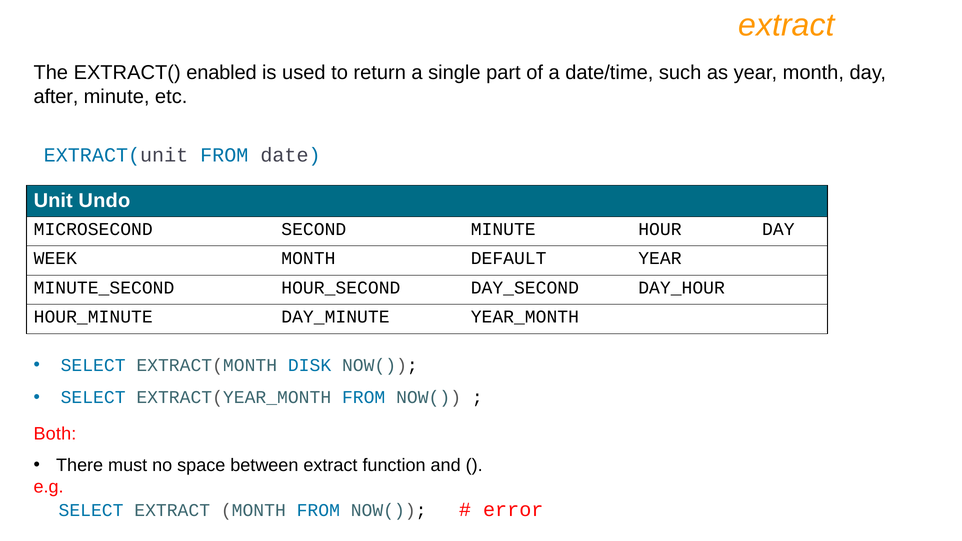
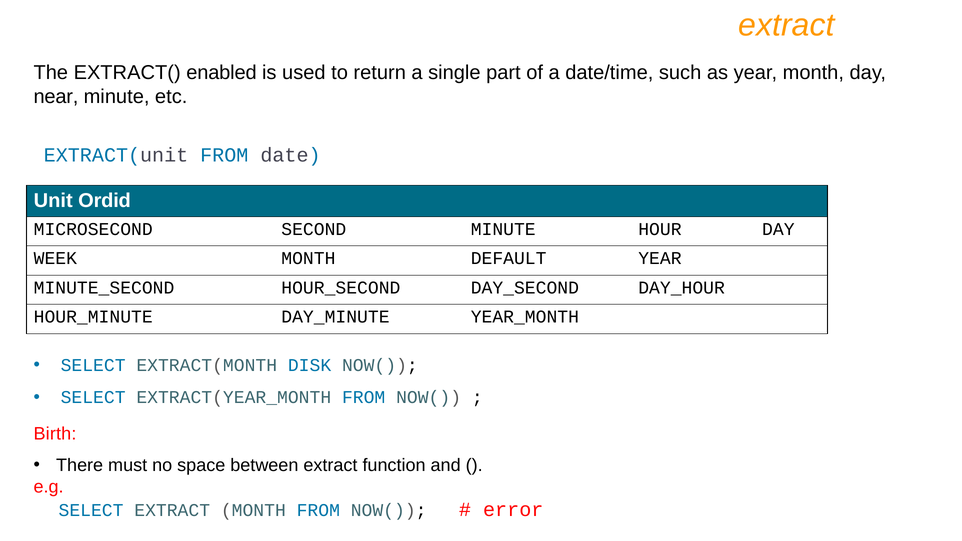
after: after -> near (56, 96)
Undo: Undo -> Ordid (105, 200)
Both: Both -> Birth (55, 434)
